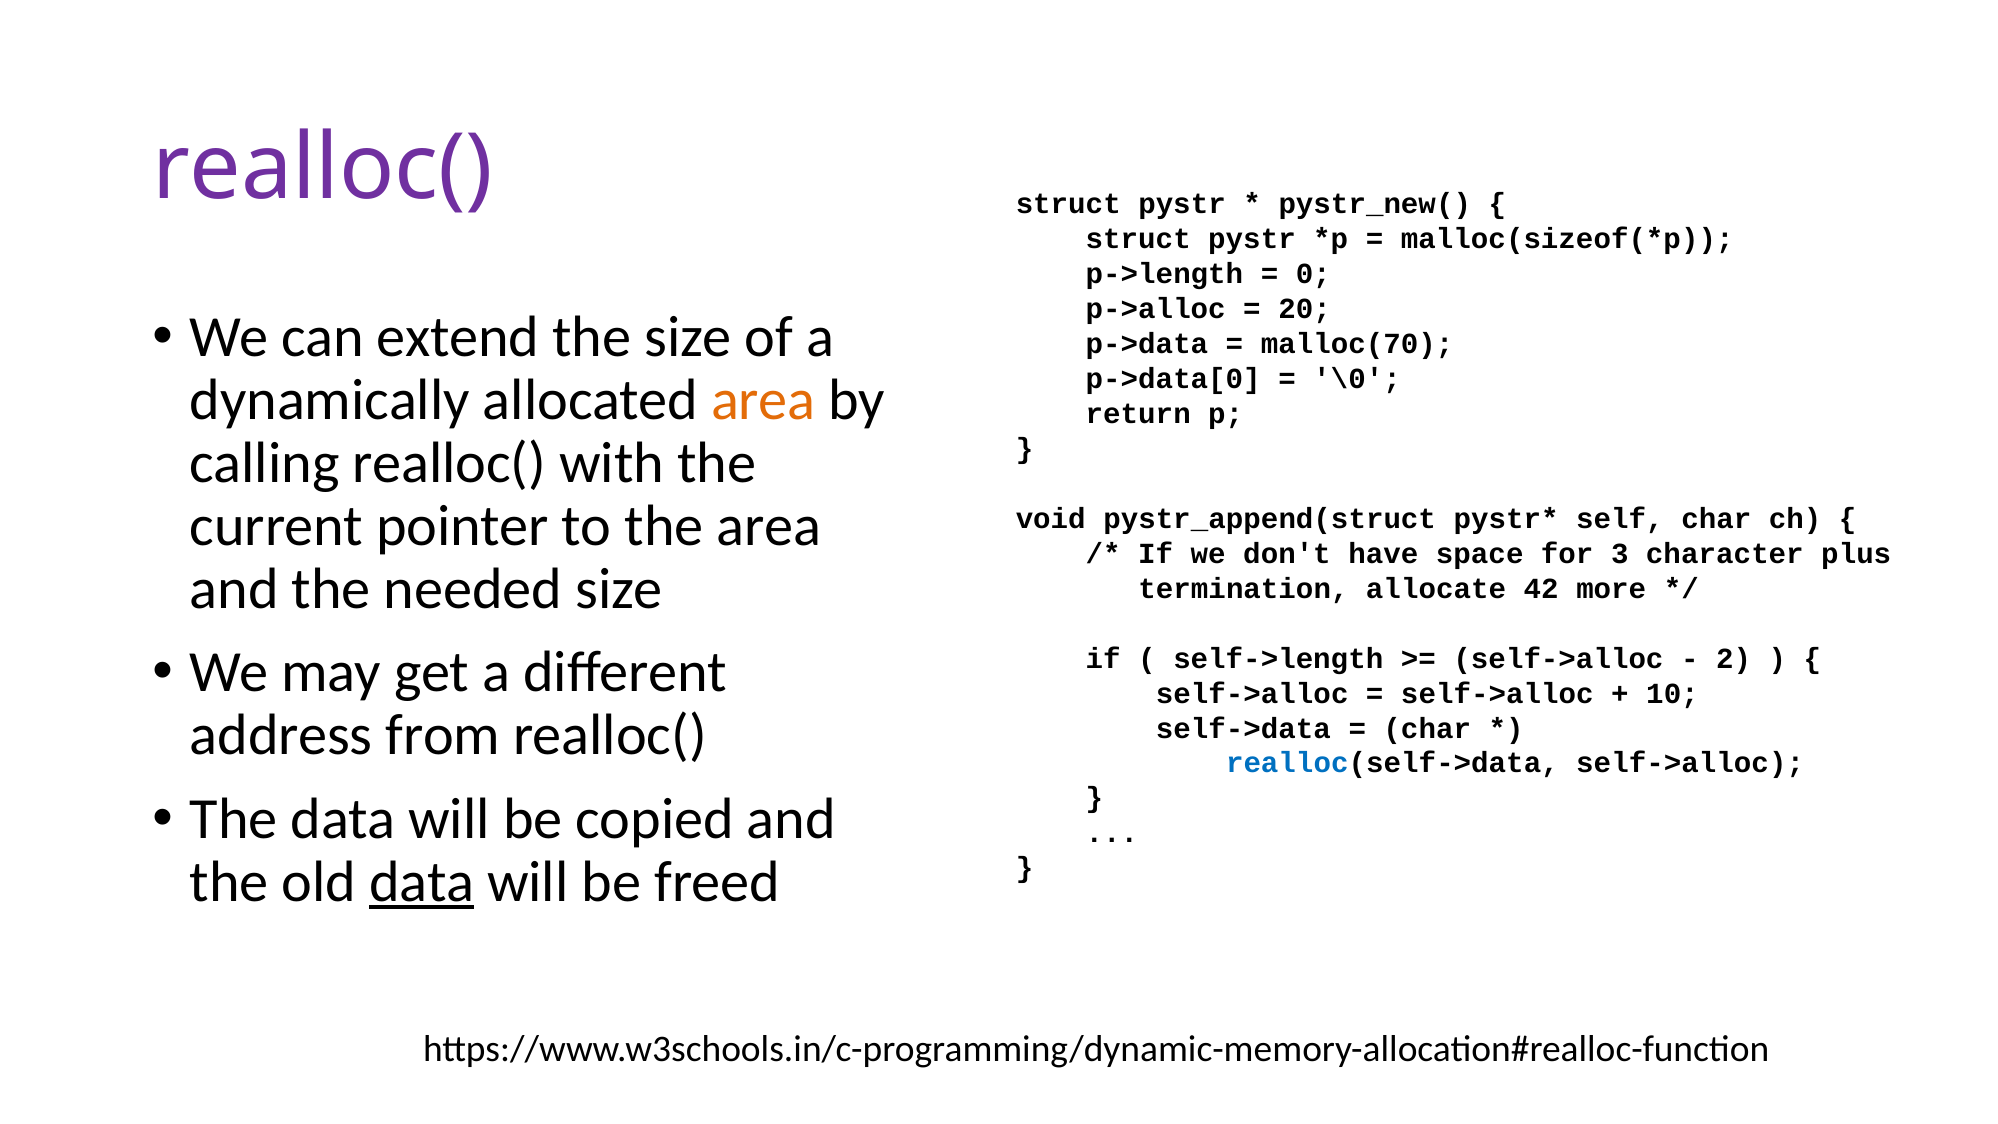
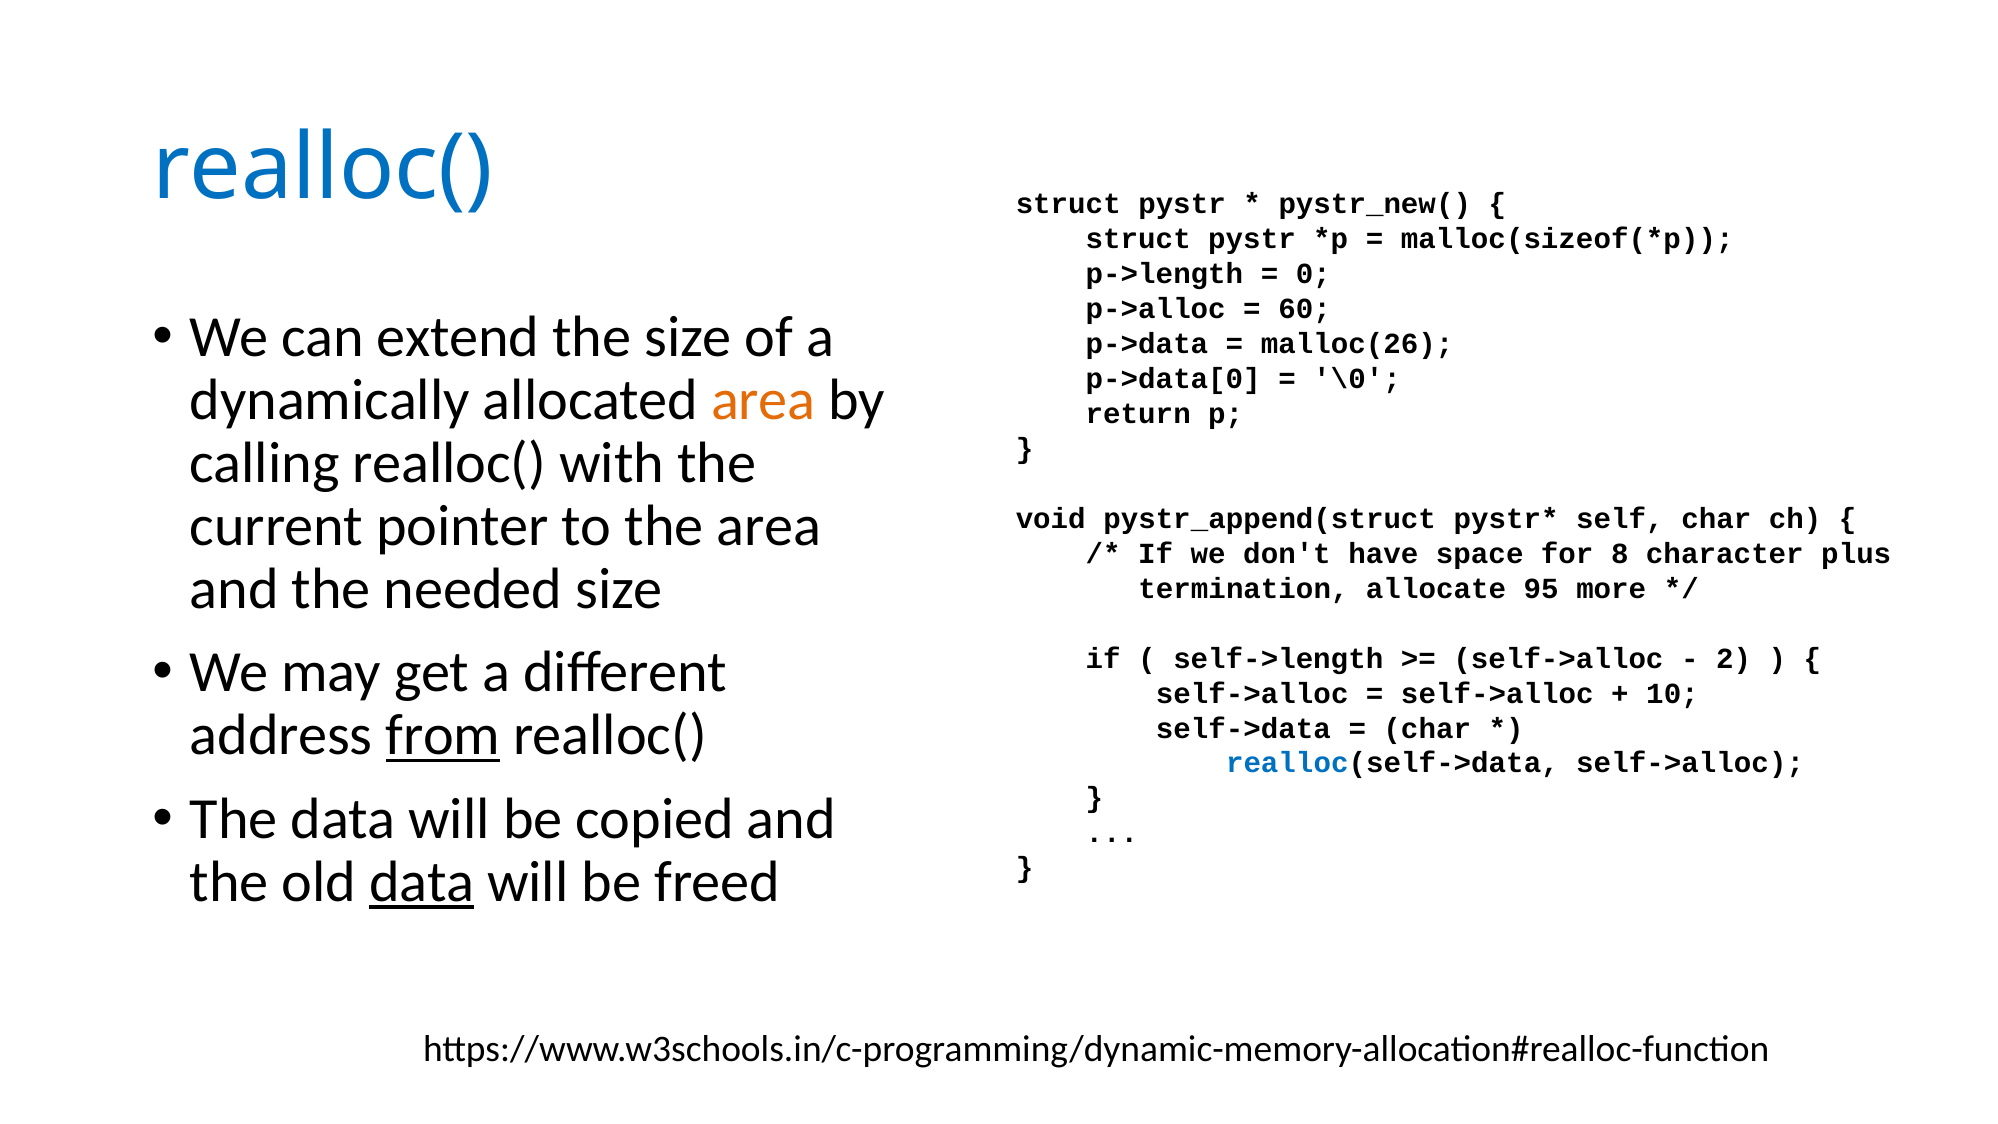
realloc( colour: purple -> blue (323, 168)
20: 20 -> 60 (1305, 308)
malloc(70: malloc(70 -> malloc(26 (1357, 343)
3: 3 -> 8 (1620, 553)
42: 42 -> 95 (1541, 588)
from underline: none -> present (443, 735)
